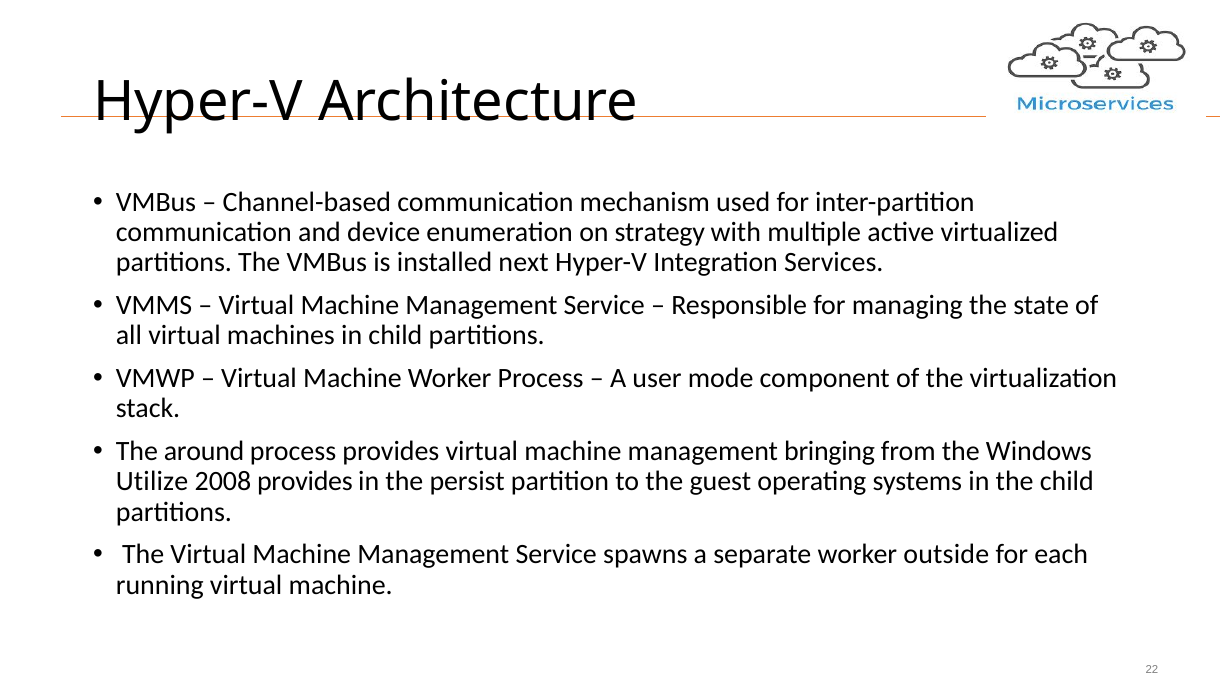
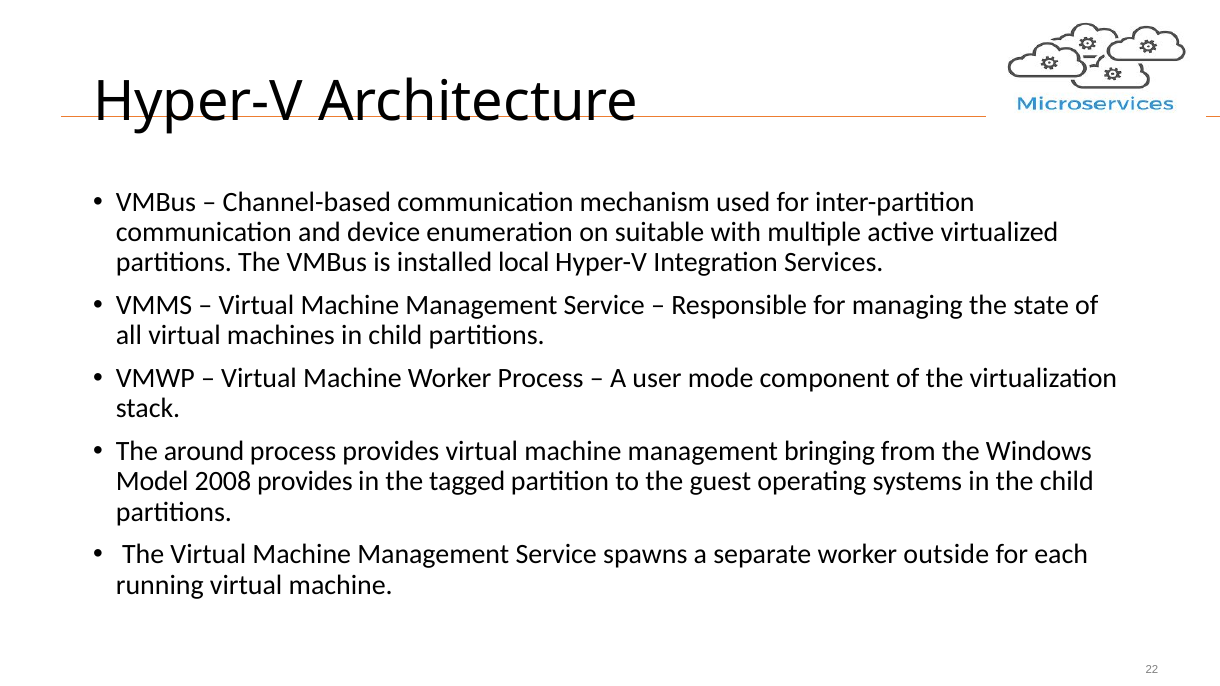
strategy: strategy -> suitable (660, 232)
next: next -> local (524, 263)
Utilize: Utilize -> Model (152, 482)
persist: persist -> tagged (467, 482)
